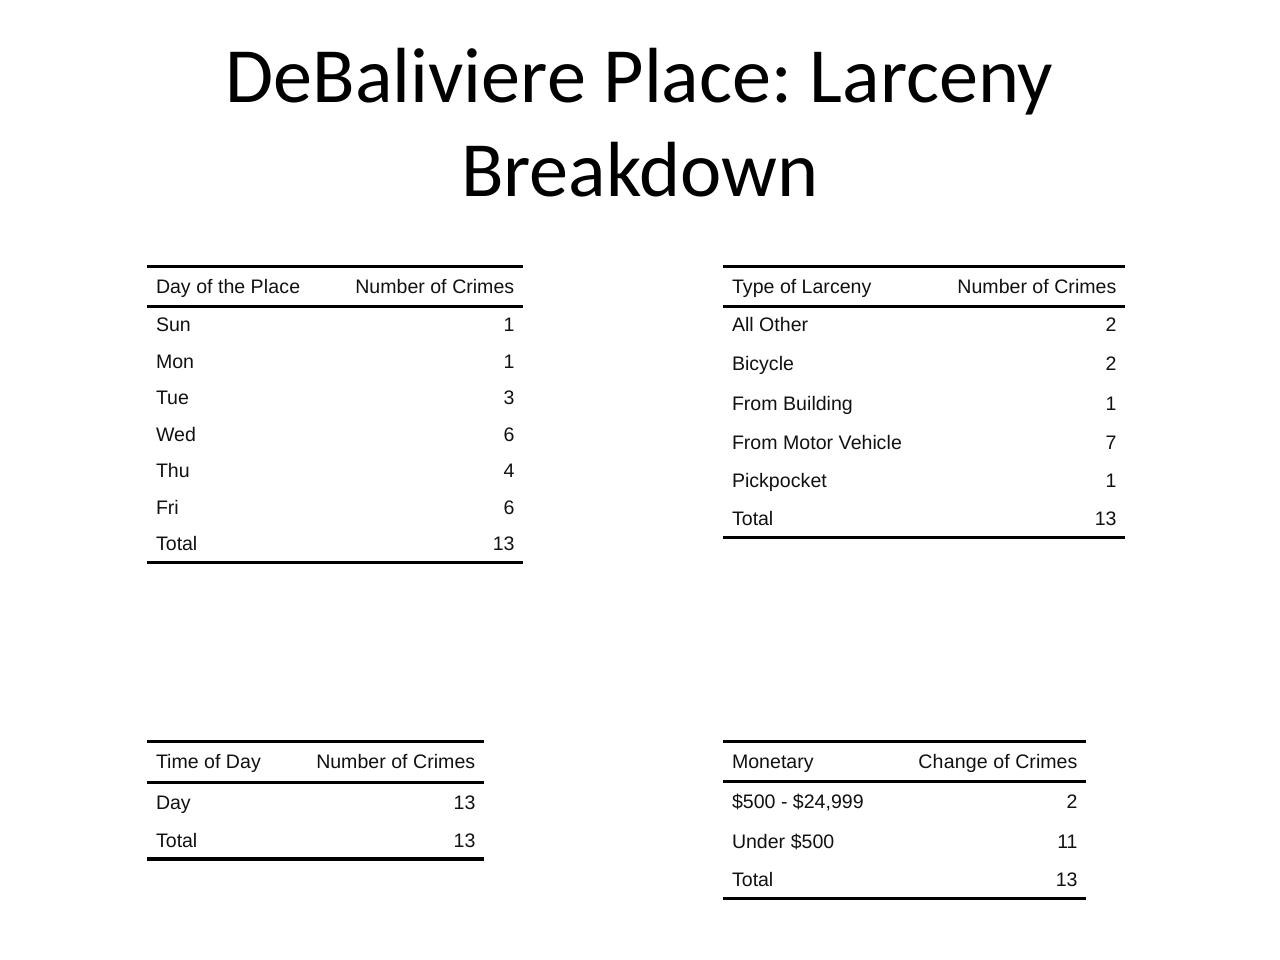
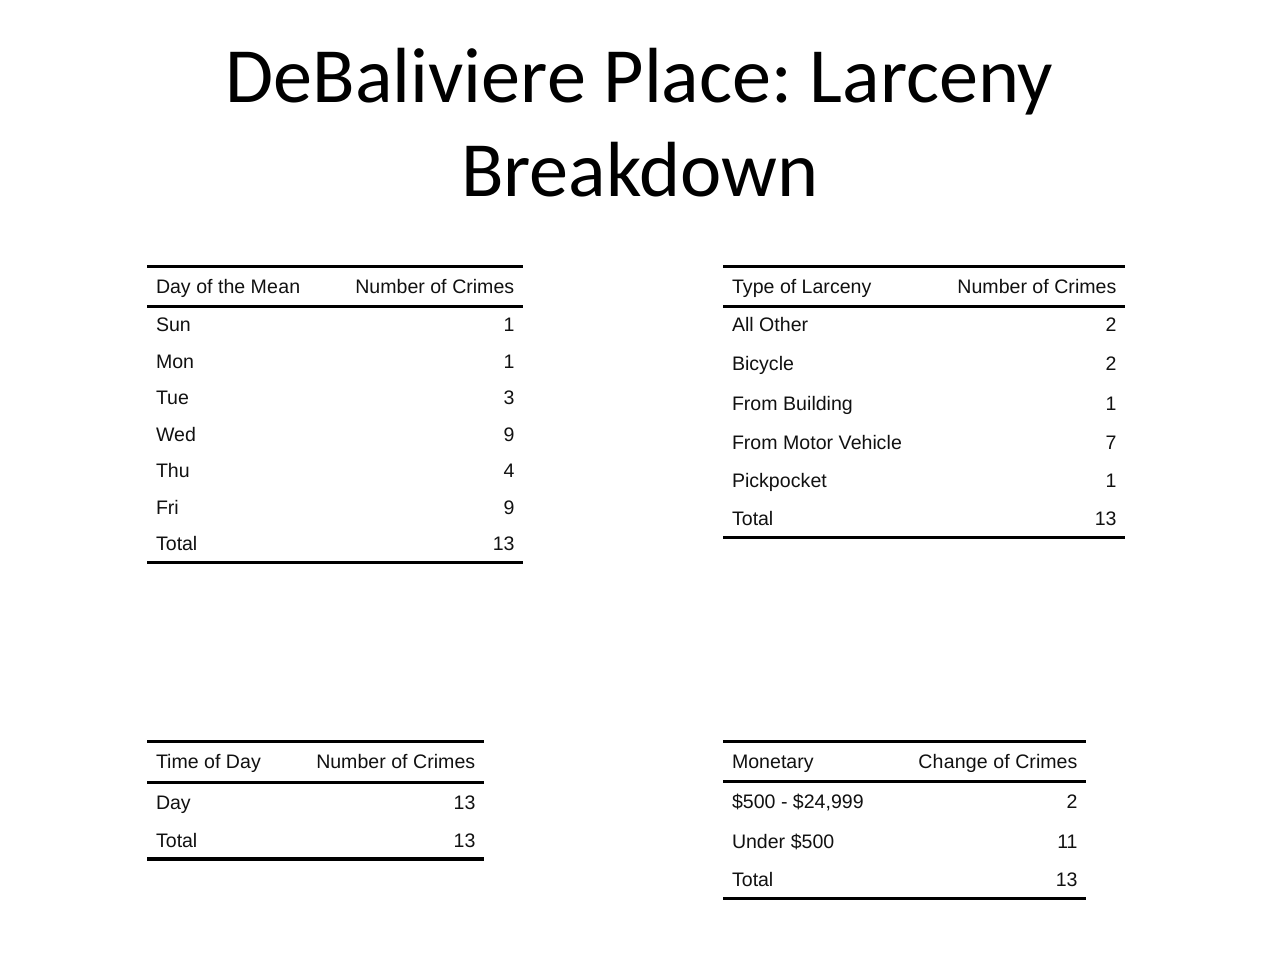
the Place: Place -> Mean (275, 287)
Wed 6: 6 -> 9 (509, 435)
Fri 6: 6 -> 9 (509, 508)
